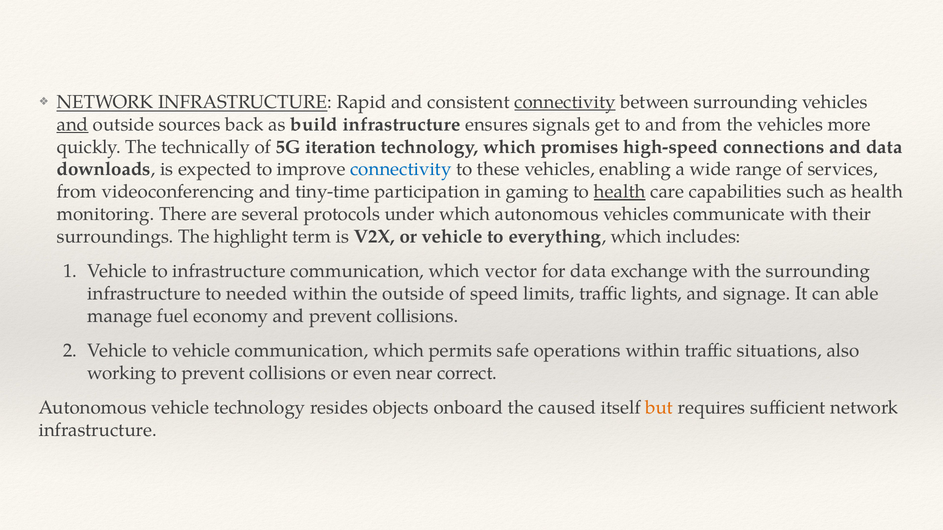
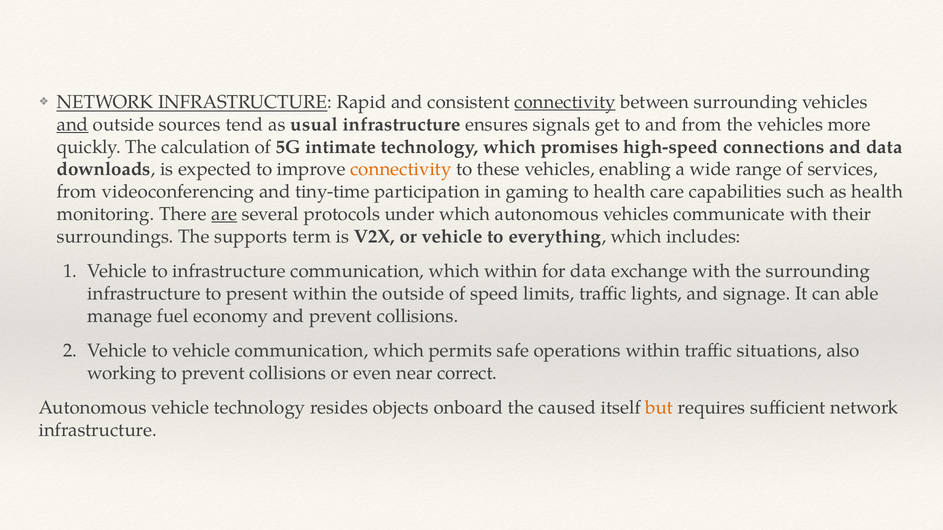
back: back -> tend (244, 125)
build: build -> usual (314, 125)
technically: technically -> calculation (206, 147)
iteration: iteration -> intimate (341, 147)
connectivity colour: blue -> orange (401, 169)
health underline: present -> none (620, 192)
are underline: none -> present (224, 214)
highlight: highlight -> supports (251, 237)
which vector: vector -> within (511, 271)
needed: needed -> present (257, 294)
